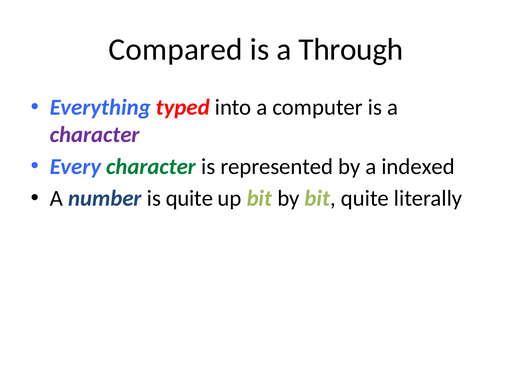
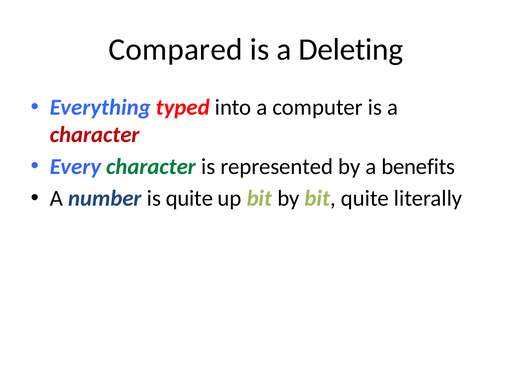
Through: Through -> Deleting (351, 50)
character colour: purple -> red (95, 135)
indexed: indexed -> benefits (418, 167)
